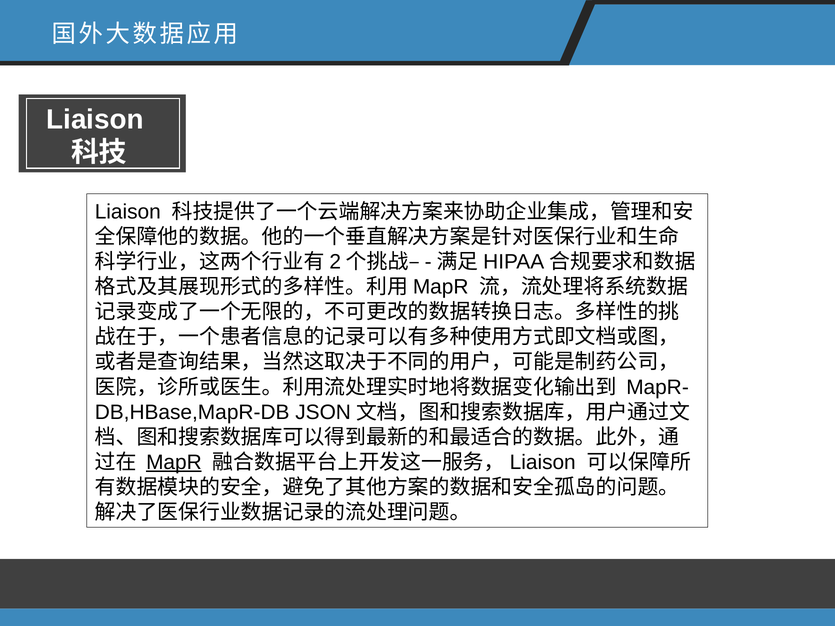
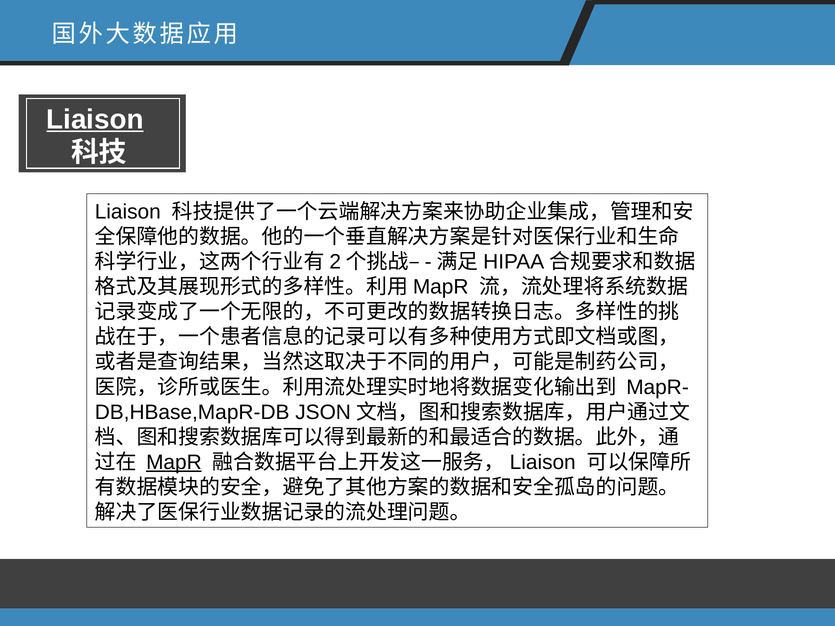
Liaison underline: none -> present (95, 119)
